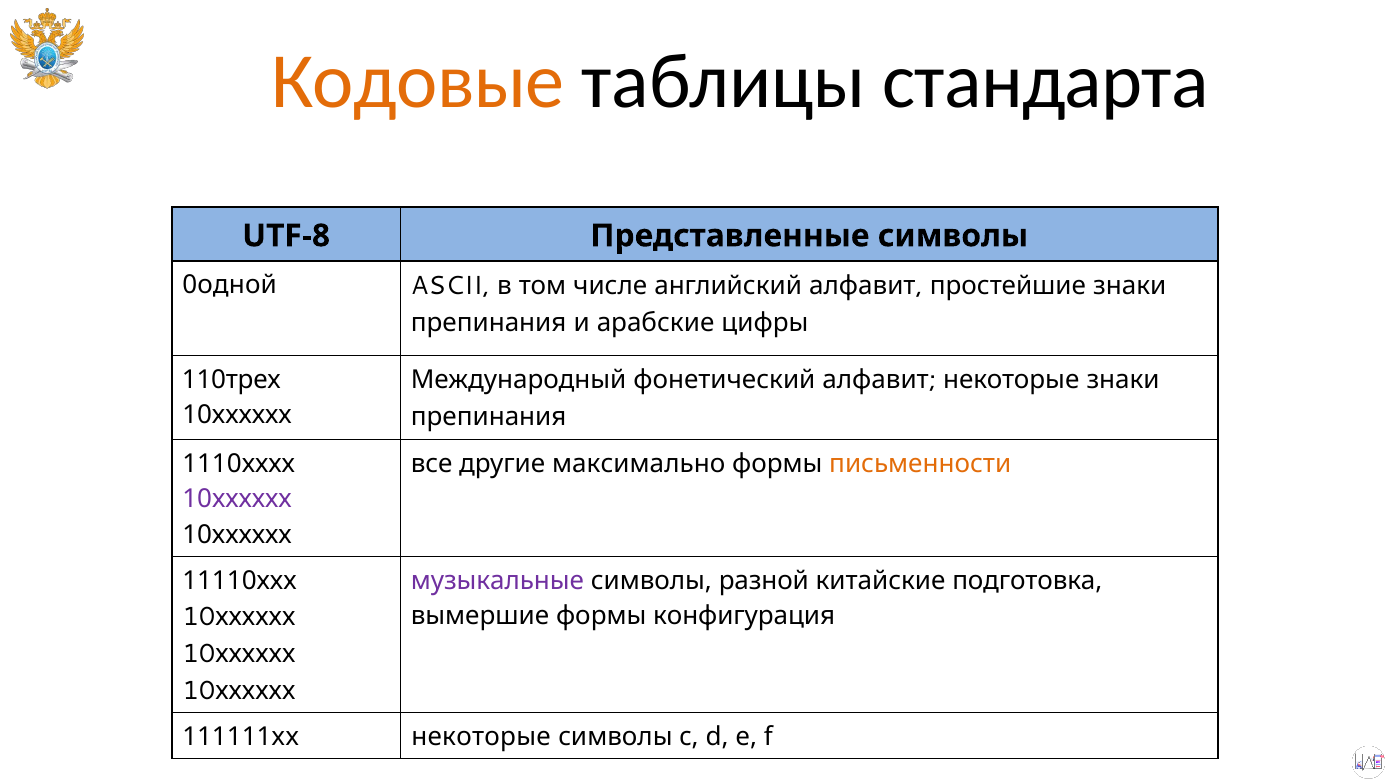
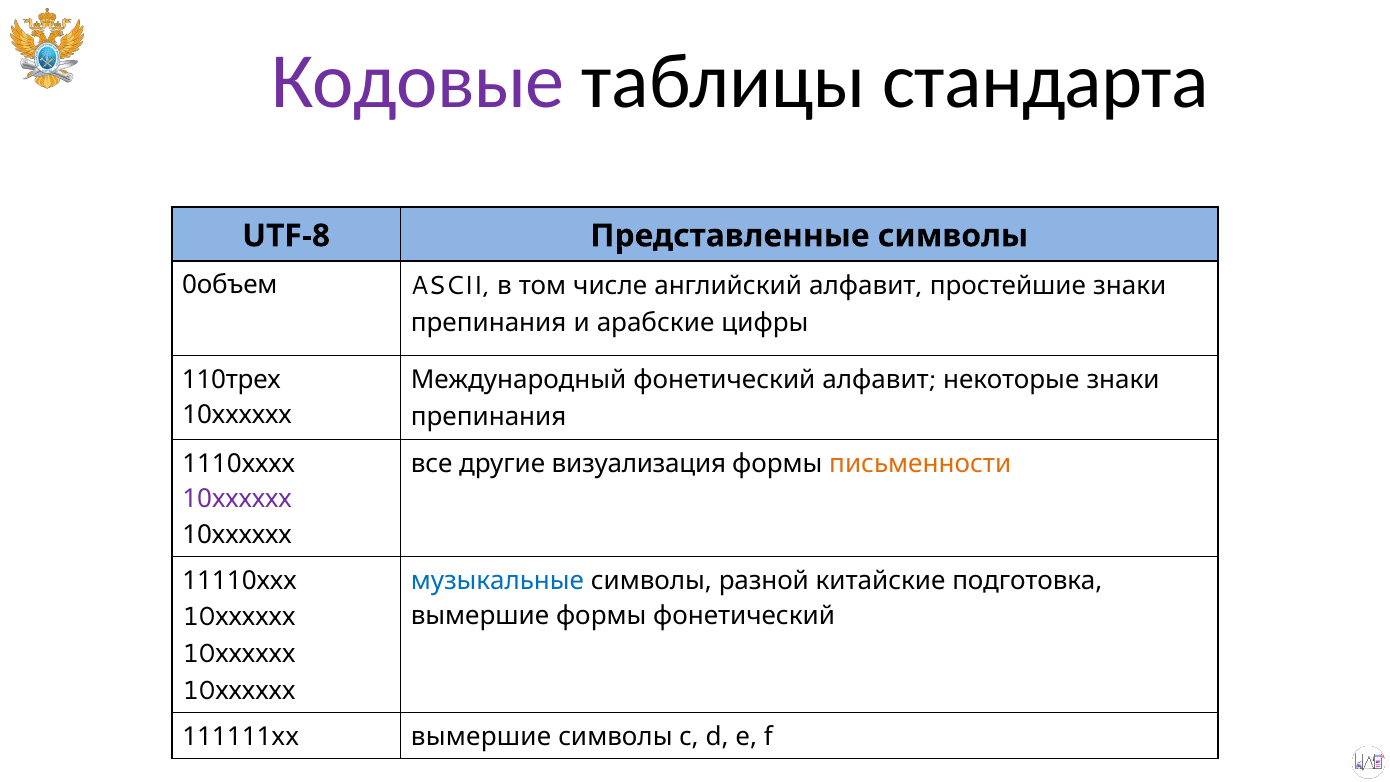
Кодовые colour: orange -> purple (418, 82)
0одной: 0одной -> 0объем (230, 285)
максимально: максимально -> визуализация (639, 464)
музыкальные colour: purple -> blue (497, 581)
формы конфигурация: конфигурация -> фонетический (744, 616)
111111xx некоторые: некоторые -> вымершие (481, 737)
